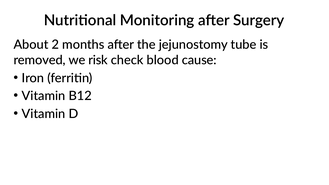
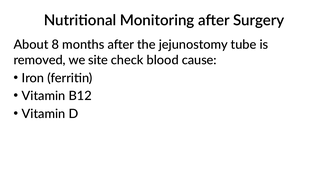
2: 2 -> 8 (55, 45)
risk: risk -> site (98, 60)
